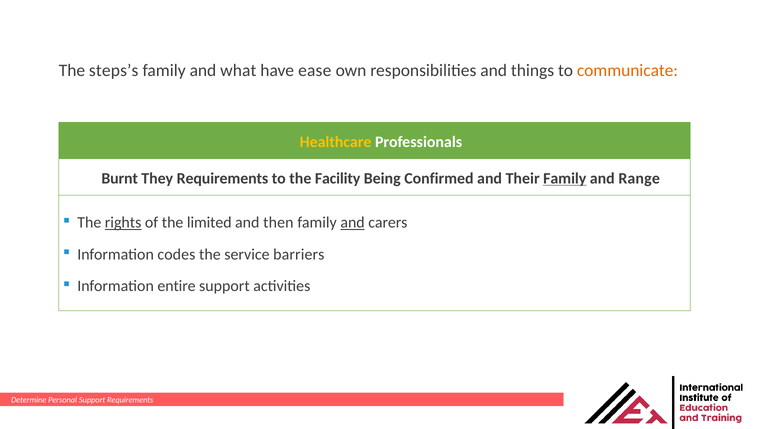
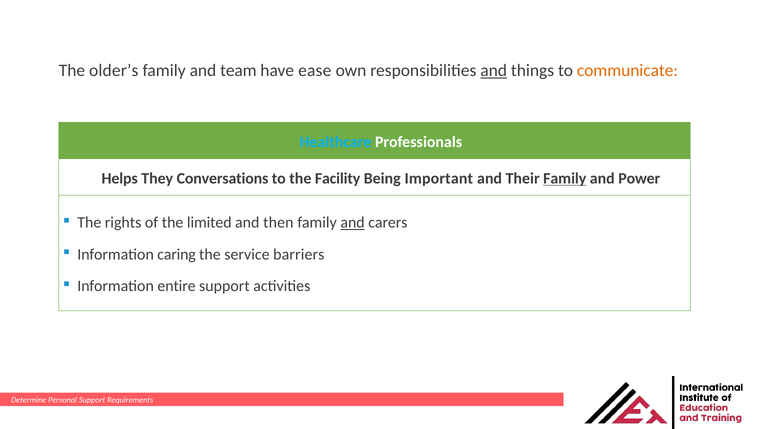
steps’s: steps’s -> older’s (114, 70)
what: what -> team (238, 70)
and underline: none -> present (494, 70)
Healthcare colour: yellow -> light blue (336, 142)
Burnt: Burnt -> Helps (120, 178)
They Requirements: Requirements -> Conversations (223, 178)
Confirmed: Confirmed -> Important (439, 178)
Range: Range -> Power (639, 178)
rights underline: present -> none (123, 223)
codes: codes -> caring (177, 254)
